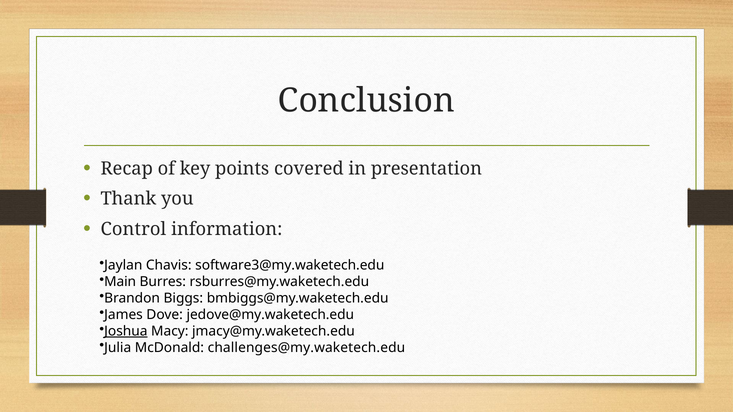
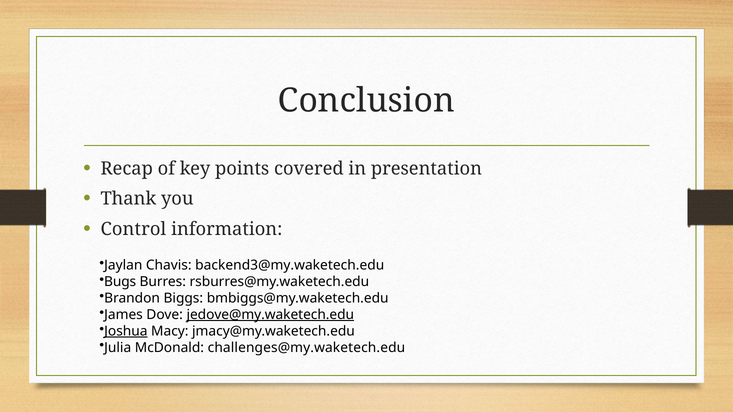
software3@my.waketech.edu: software3@my.waketech.edu -> backend3@my.waketech.edu (290, 266)
Main: Main -> Bugs (120, 282)
jedove@my.waketech.edu underline: none -> present (270, 315)
